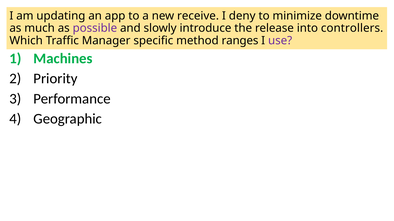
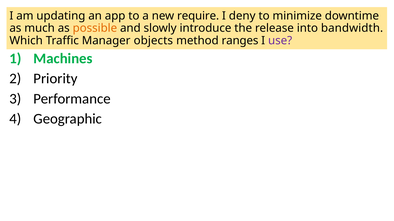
receive: receive -> require (198, 16)
possible colour: purple -> orange (95, 28)
controllers: controllers -> bandwidth (352, 28)
specific: specific -> objects (153, 41)
